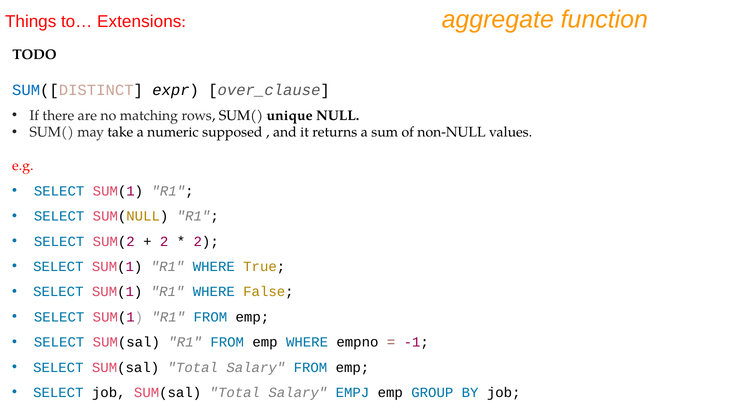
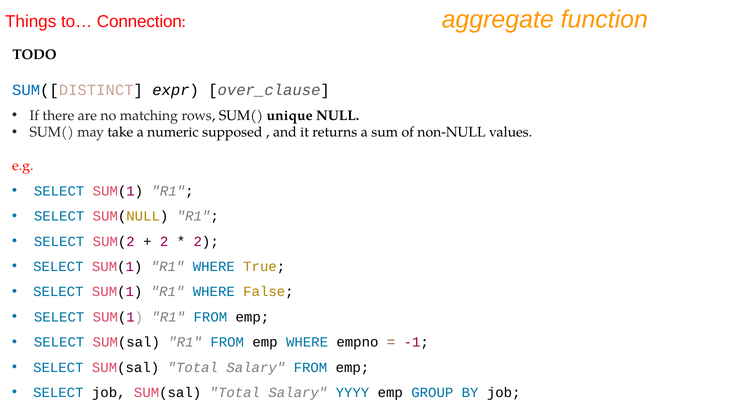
Extensions: Extensions -> Connection (139, 21)
EMPJ: EMPJ -> YYYY (352, 393)
